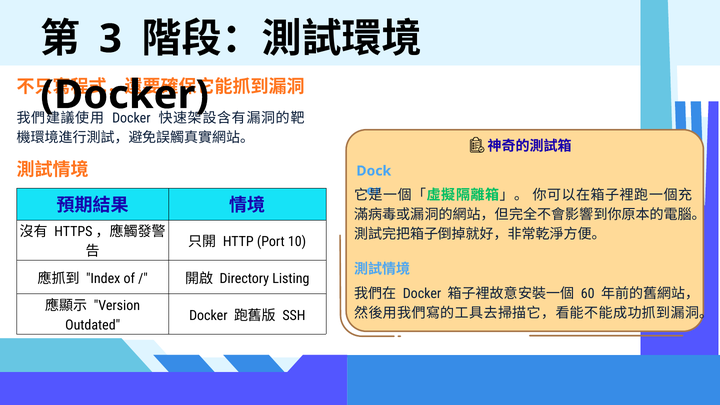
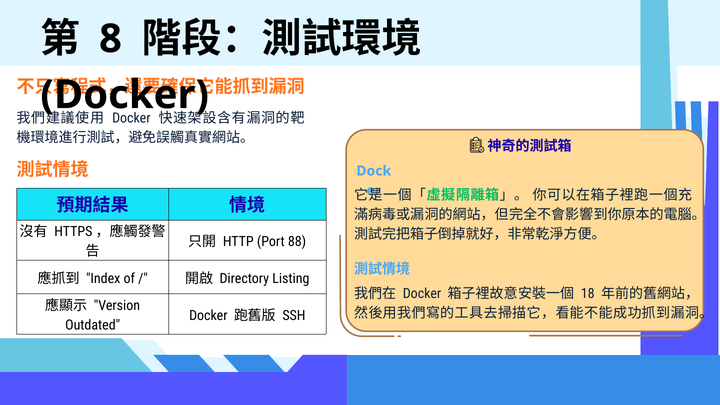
3: 3 -> 8 (110, 39)
10: 10 -> 88 (297, 242)
60: 60 -> 18 (588, 293)
